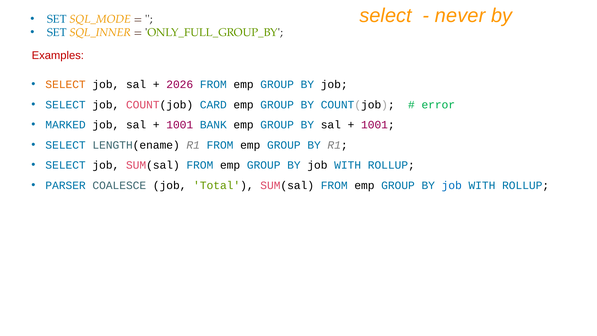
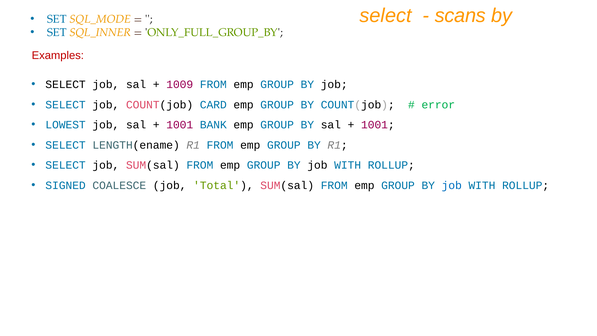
never: never -> scans (460, 16)
SELECT colour: orange -> black (66, 84)
2026: 2026 -> 1009 (180, 84)
MARKED: MARKED -> LOWEST (66, 125)
PARSER: PARSER -> SIGNED (66, 185)
